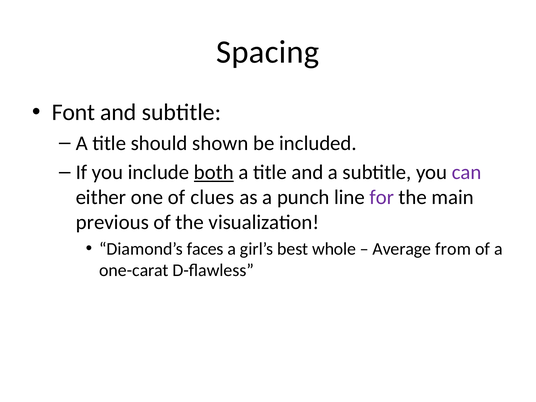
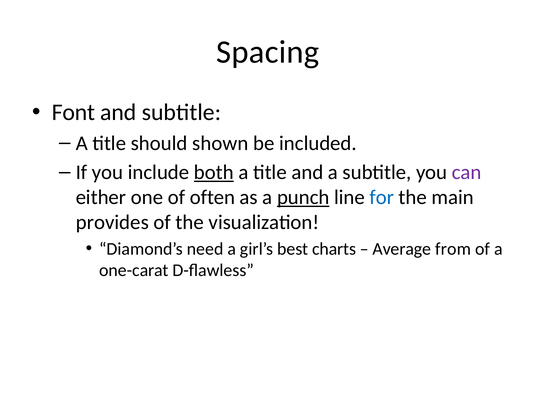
clues: clues -> often (212, 197)
punch underline: none -> present (303, 197)
for colour: purple -> blue (382, 197)
previous: previous -> provides (112, 222)
faces: faces -> need (205, 249)
whole: whole -> charts (334, 249)
